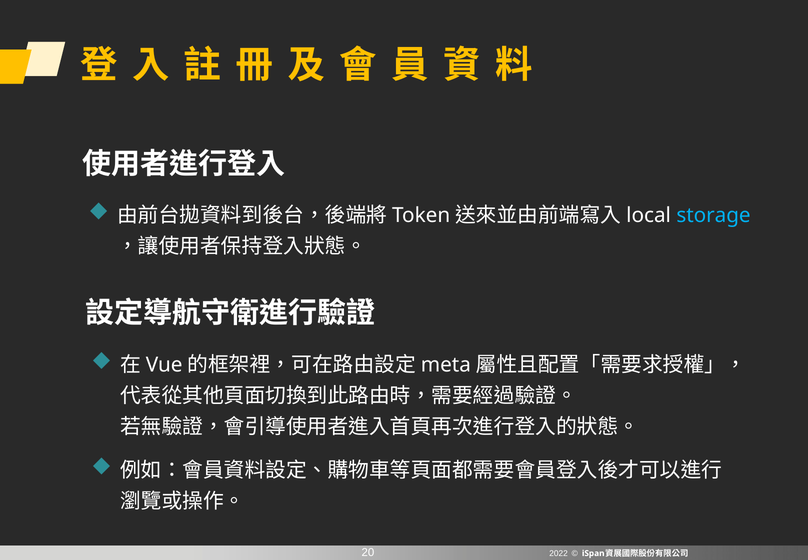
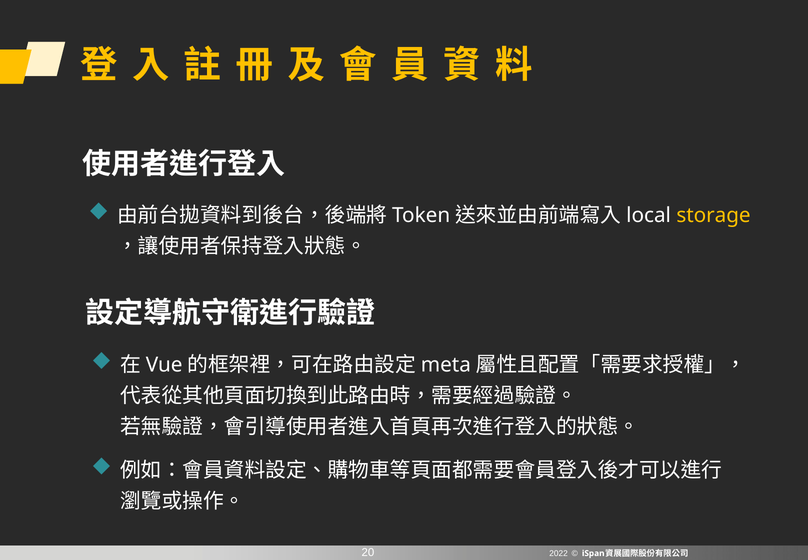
storage colour: light blue -> yellow (714, 215)
